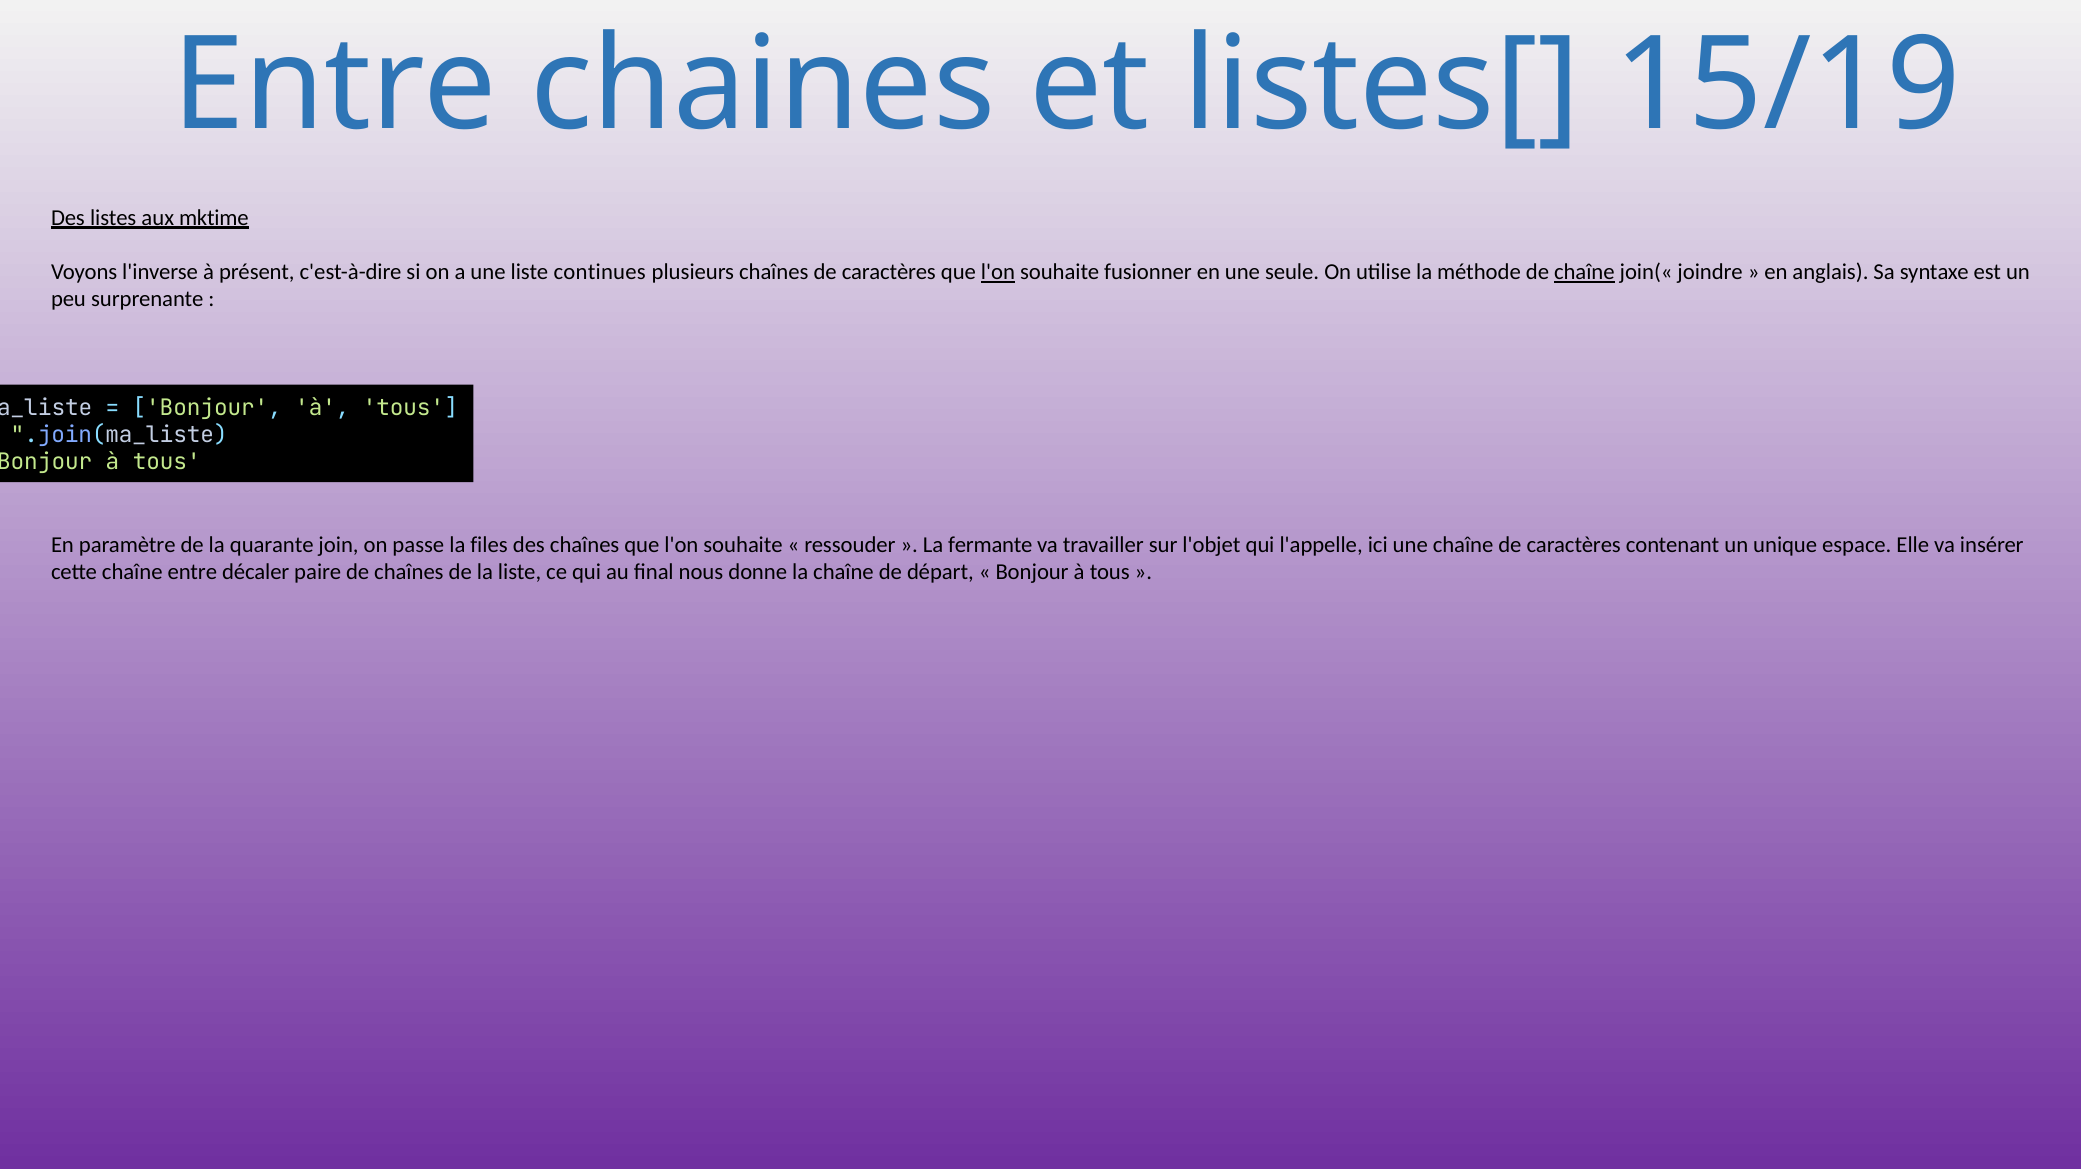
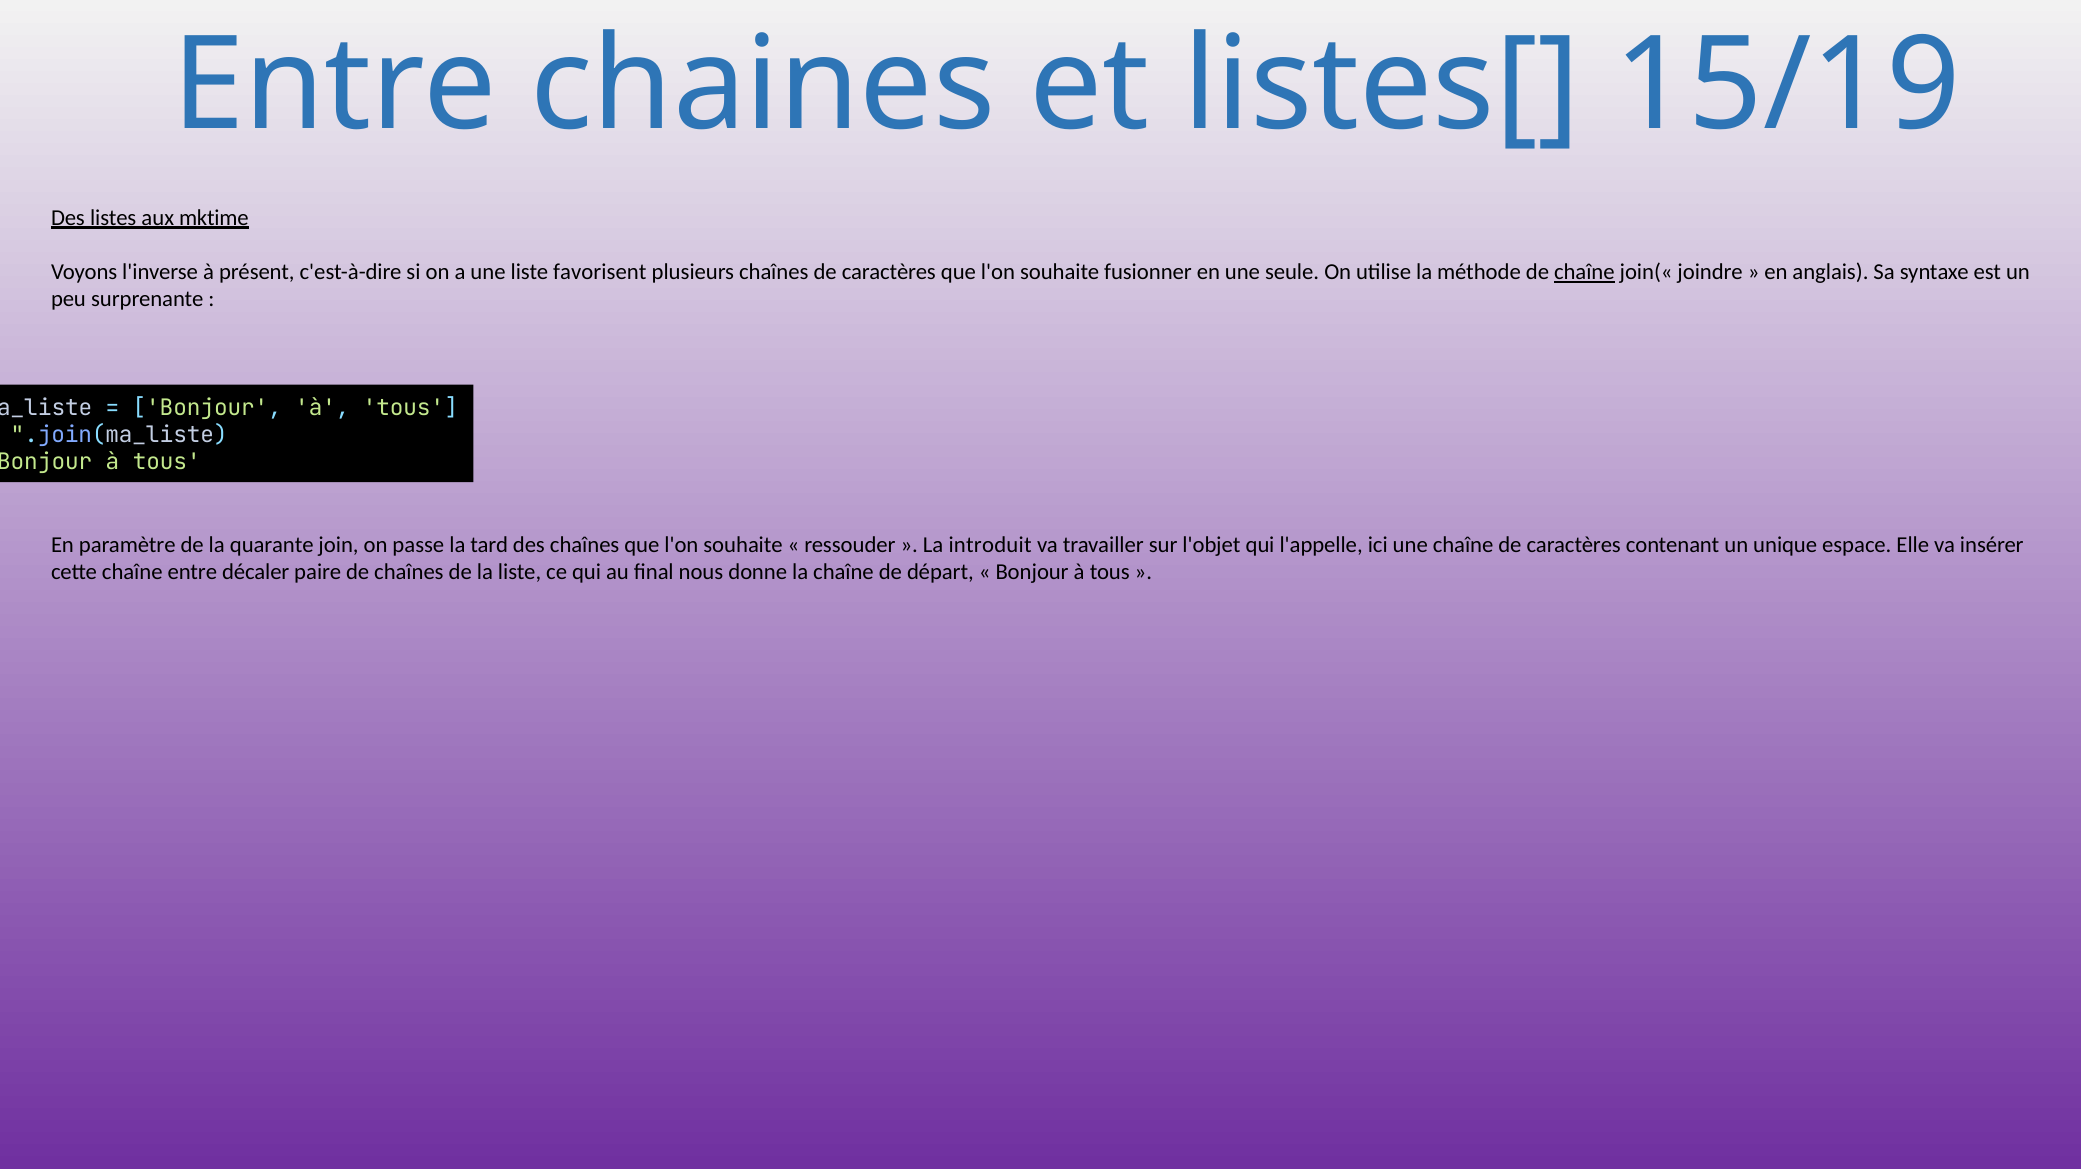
continues: continues -> favorisent (600, 272)
l'on underline: present -> none (998, 272)
files: files -> tard (489, 545)
fermante: fermante -> introduit (990, 545)
